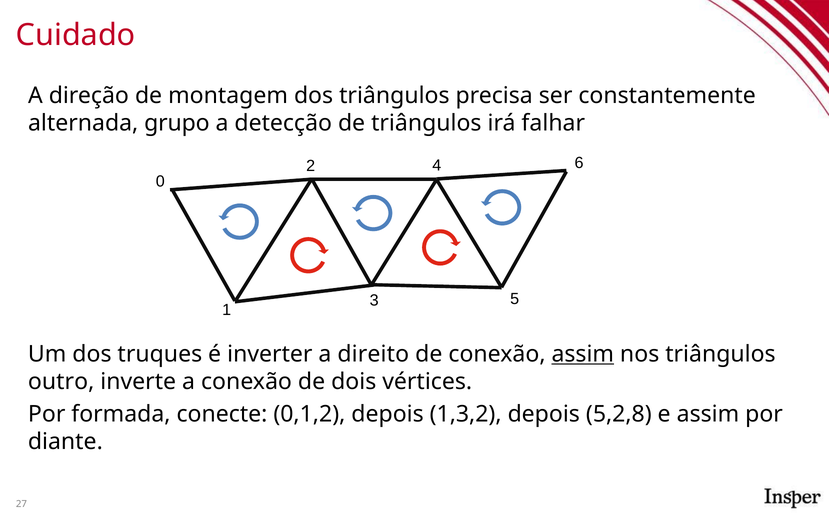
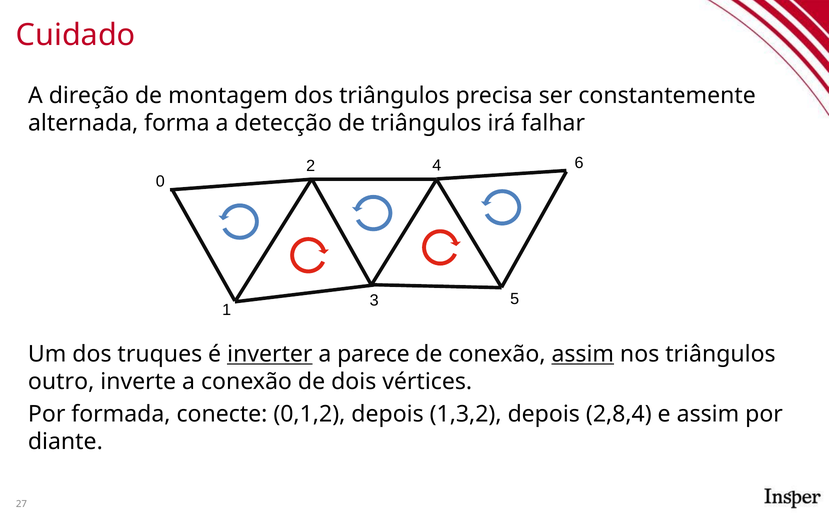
grupo: grupo -> forma (177, 123)
inverter underline: none -> present (270, 354)
direito: direito -> parece (373, 354)
5,2,8: 5,2,8 -> 2,8,4 (619, 414)
